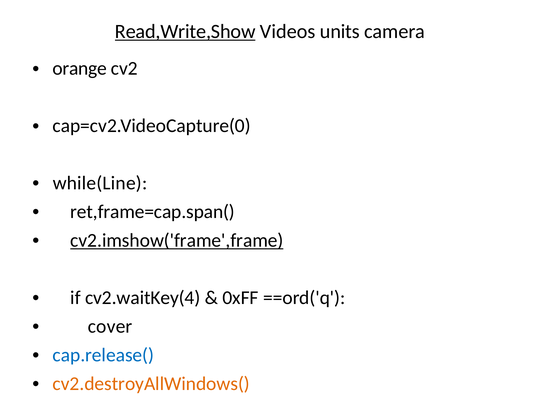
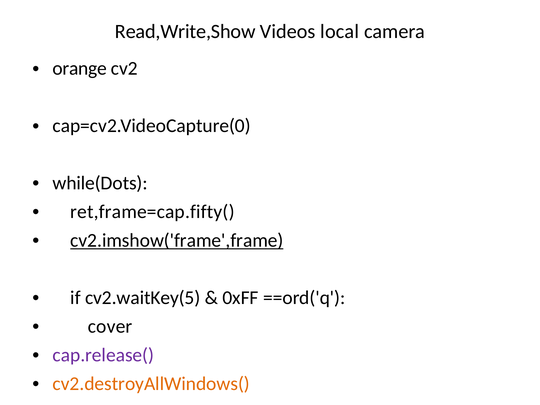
Read,Write,Show underline: present -> none (185, 31)
units: units -> local (340, 31)
while(Line: while(Line -> while(Dots (100, 183)
ret,frame=cap.span(: ret,frame=cap.span( -> ret,frame=cap.fifty( (152, 212)
cv2.waitKey(4: cv2.waitKey(4 -> cv2.waitKey(5 (143, 298)
cap.release( colour: blue -> purple (103, 355)
